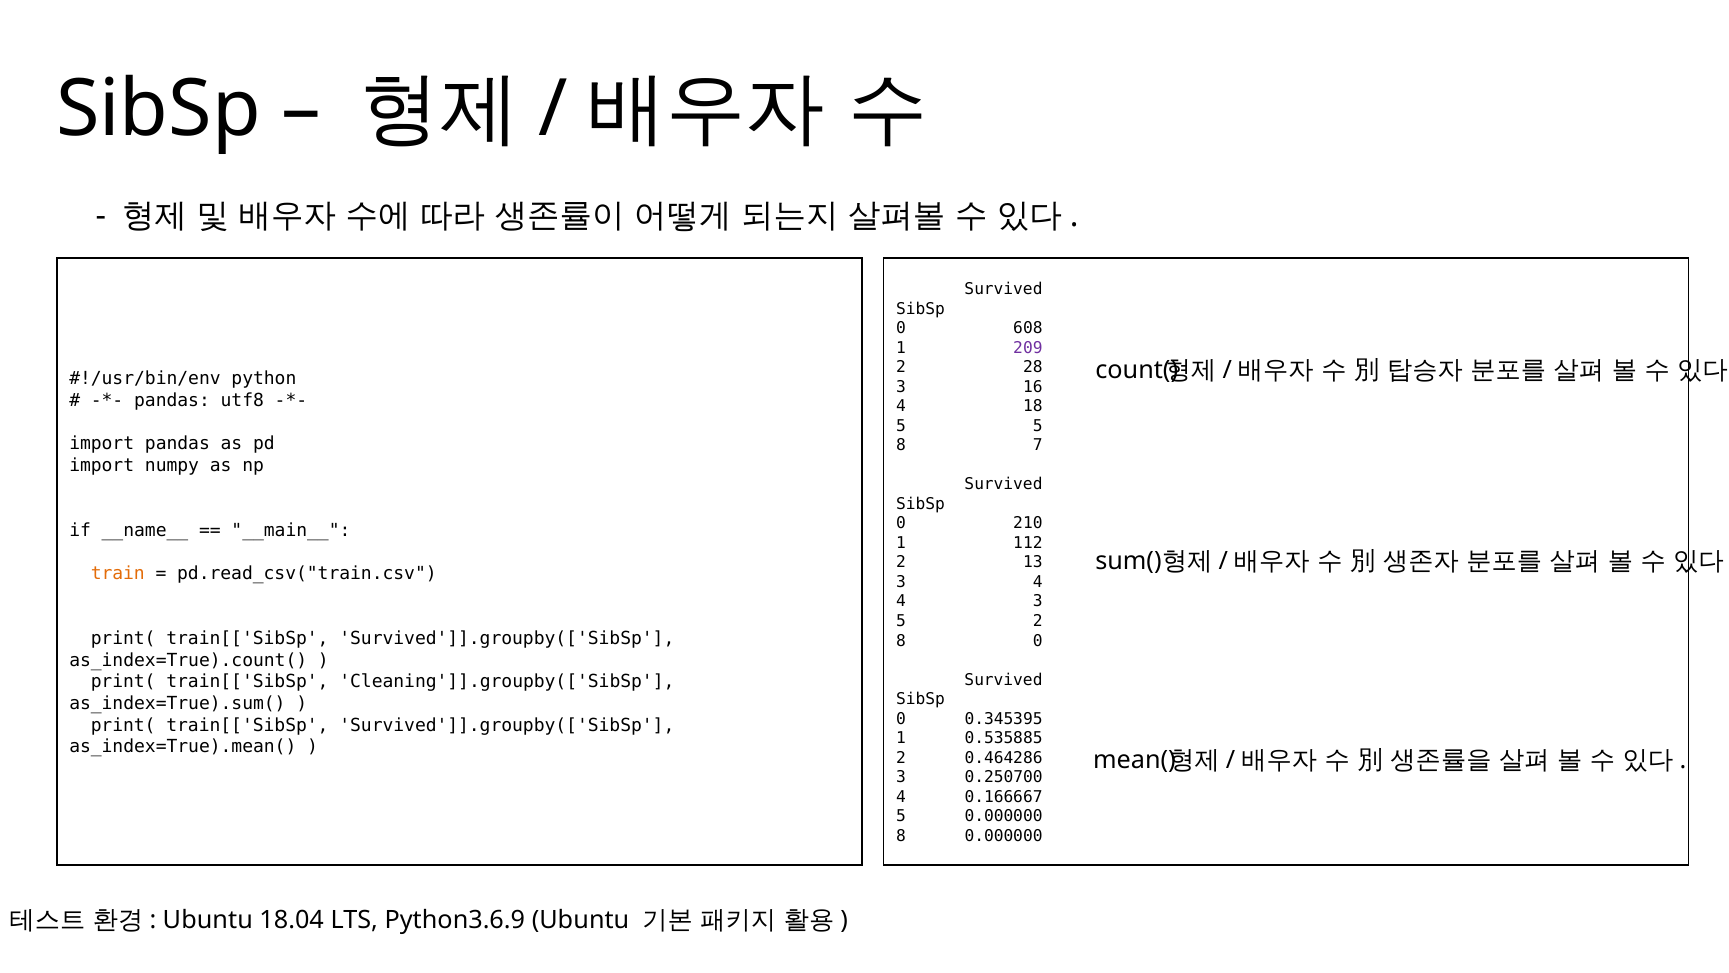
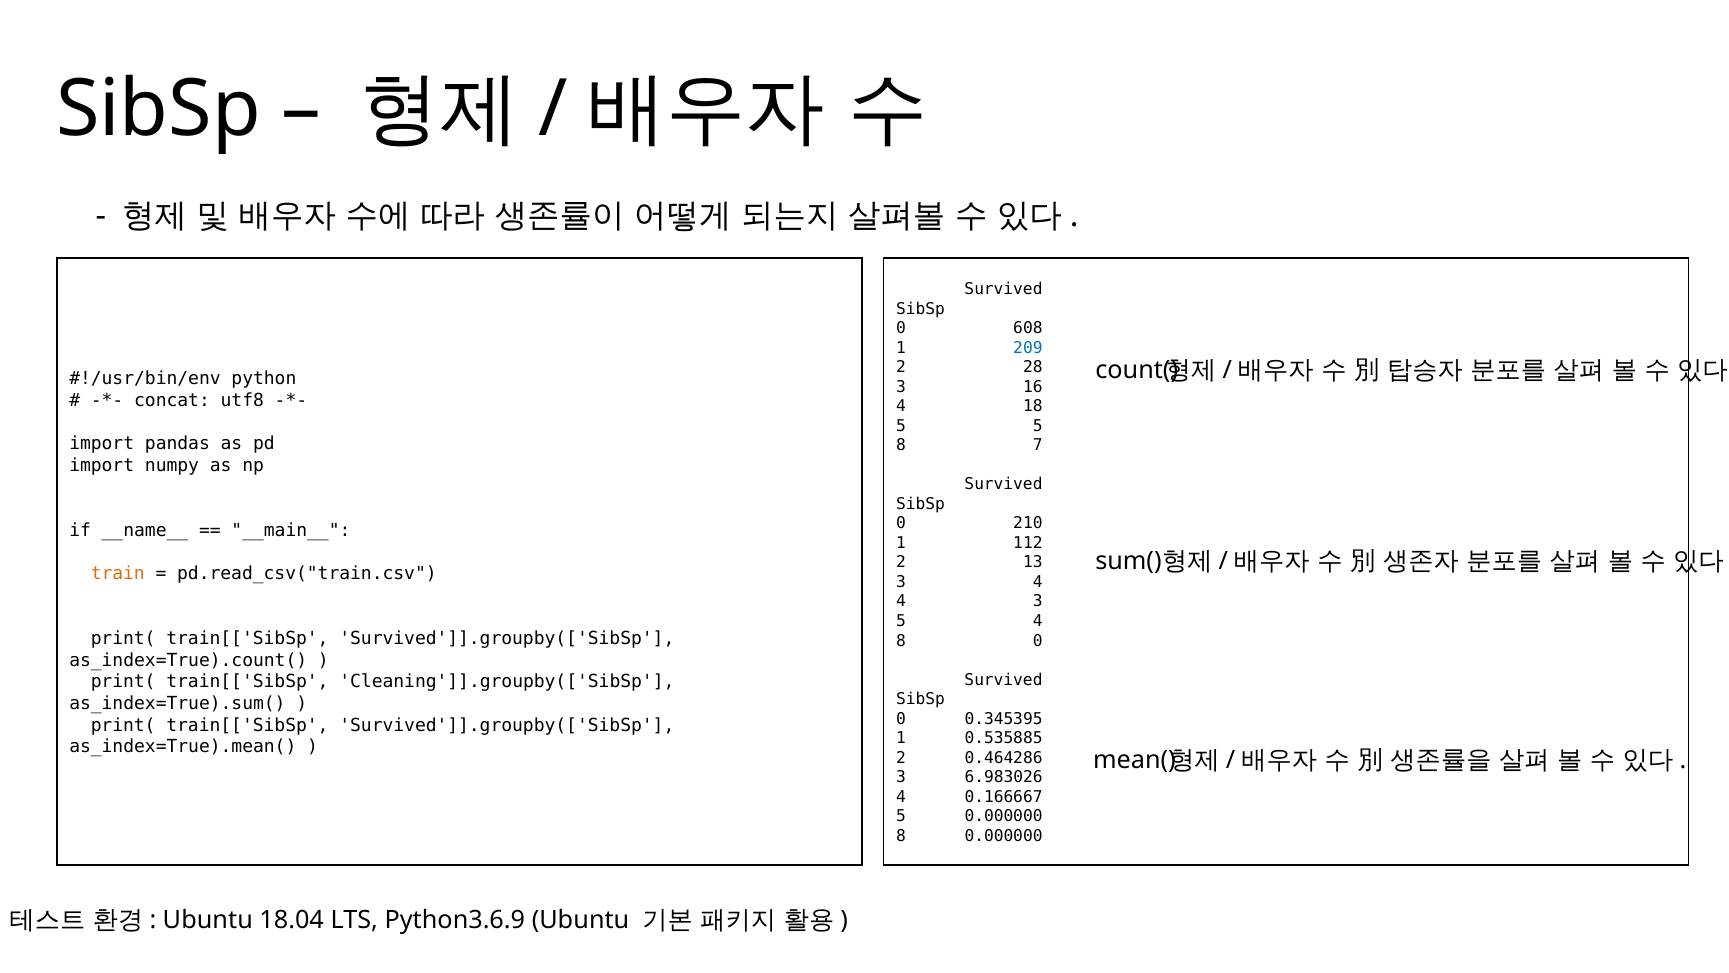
209 colour: purple -> blue (1028, 348)
pandas: pandas -> concat (172, 400)
5 2: 2 -> 4 (1038, 621)
0.250700: 0.250700 -> 6.983026 (1004, 777)
